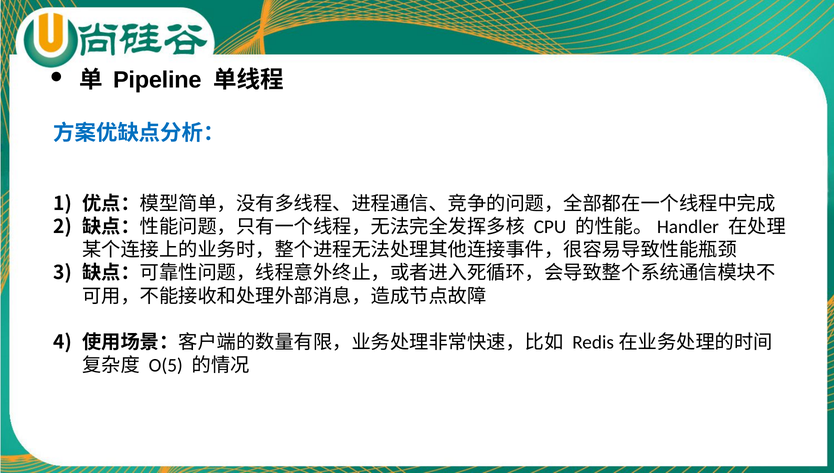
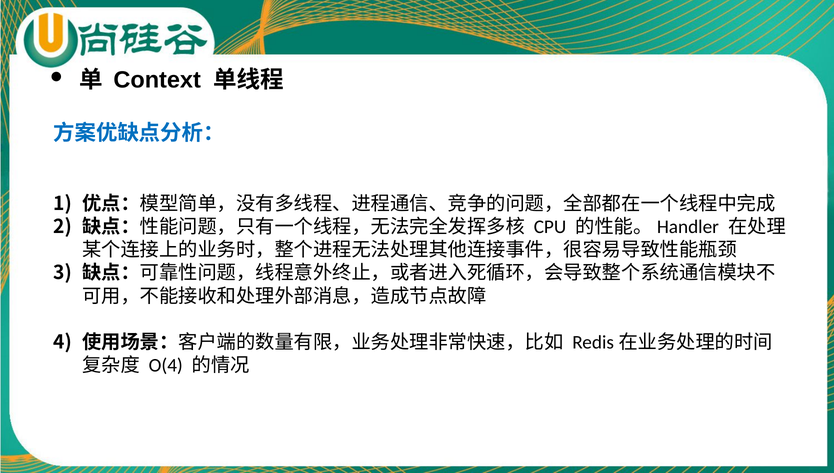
Pipeline: Pipeline -> Context (157, 80)
O(5: O(5 -> O(4 (166, 366)
